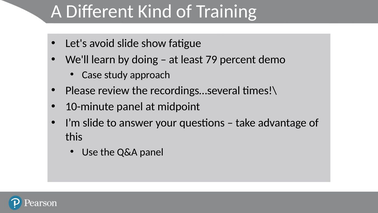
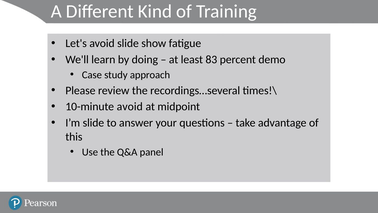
79: 79 -> 83 (211, 59)
10-minute panel: panel -> avoid (130, 106)
